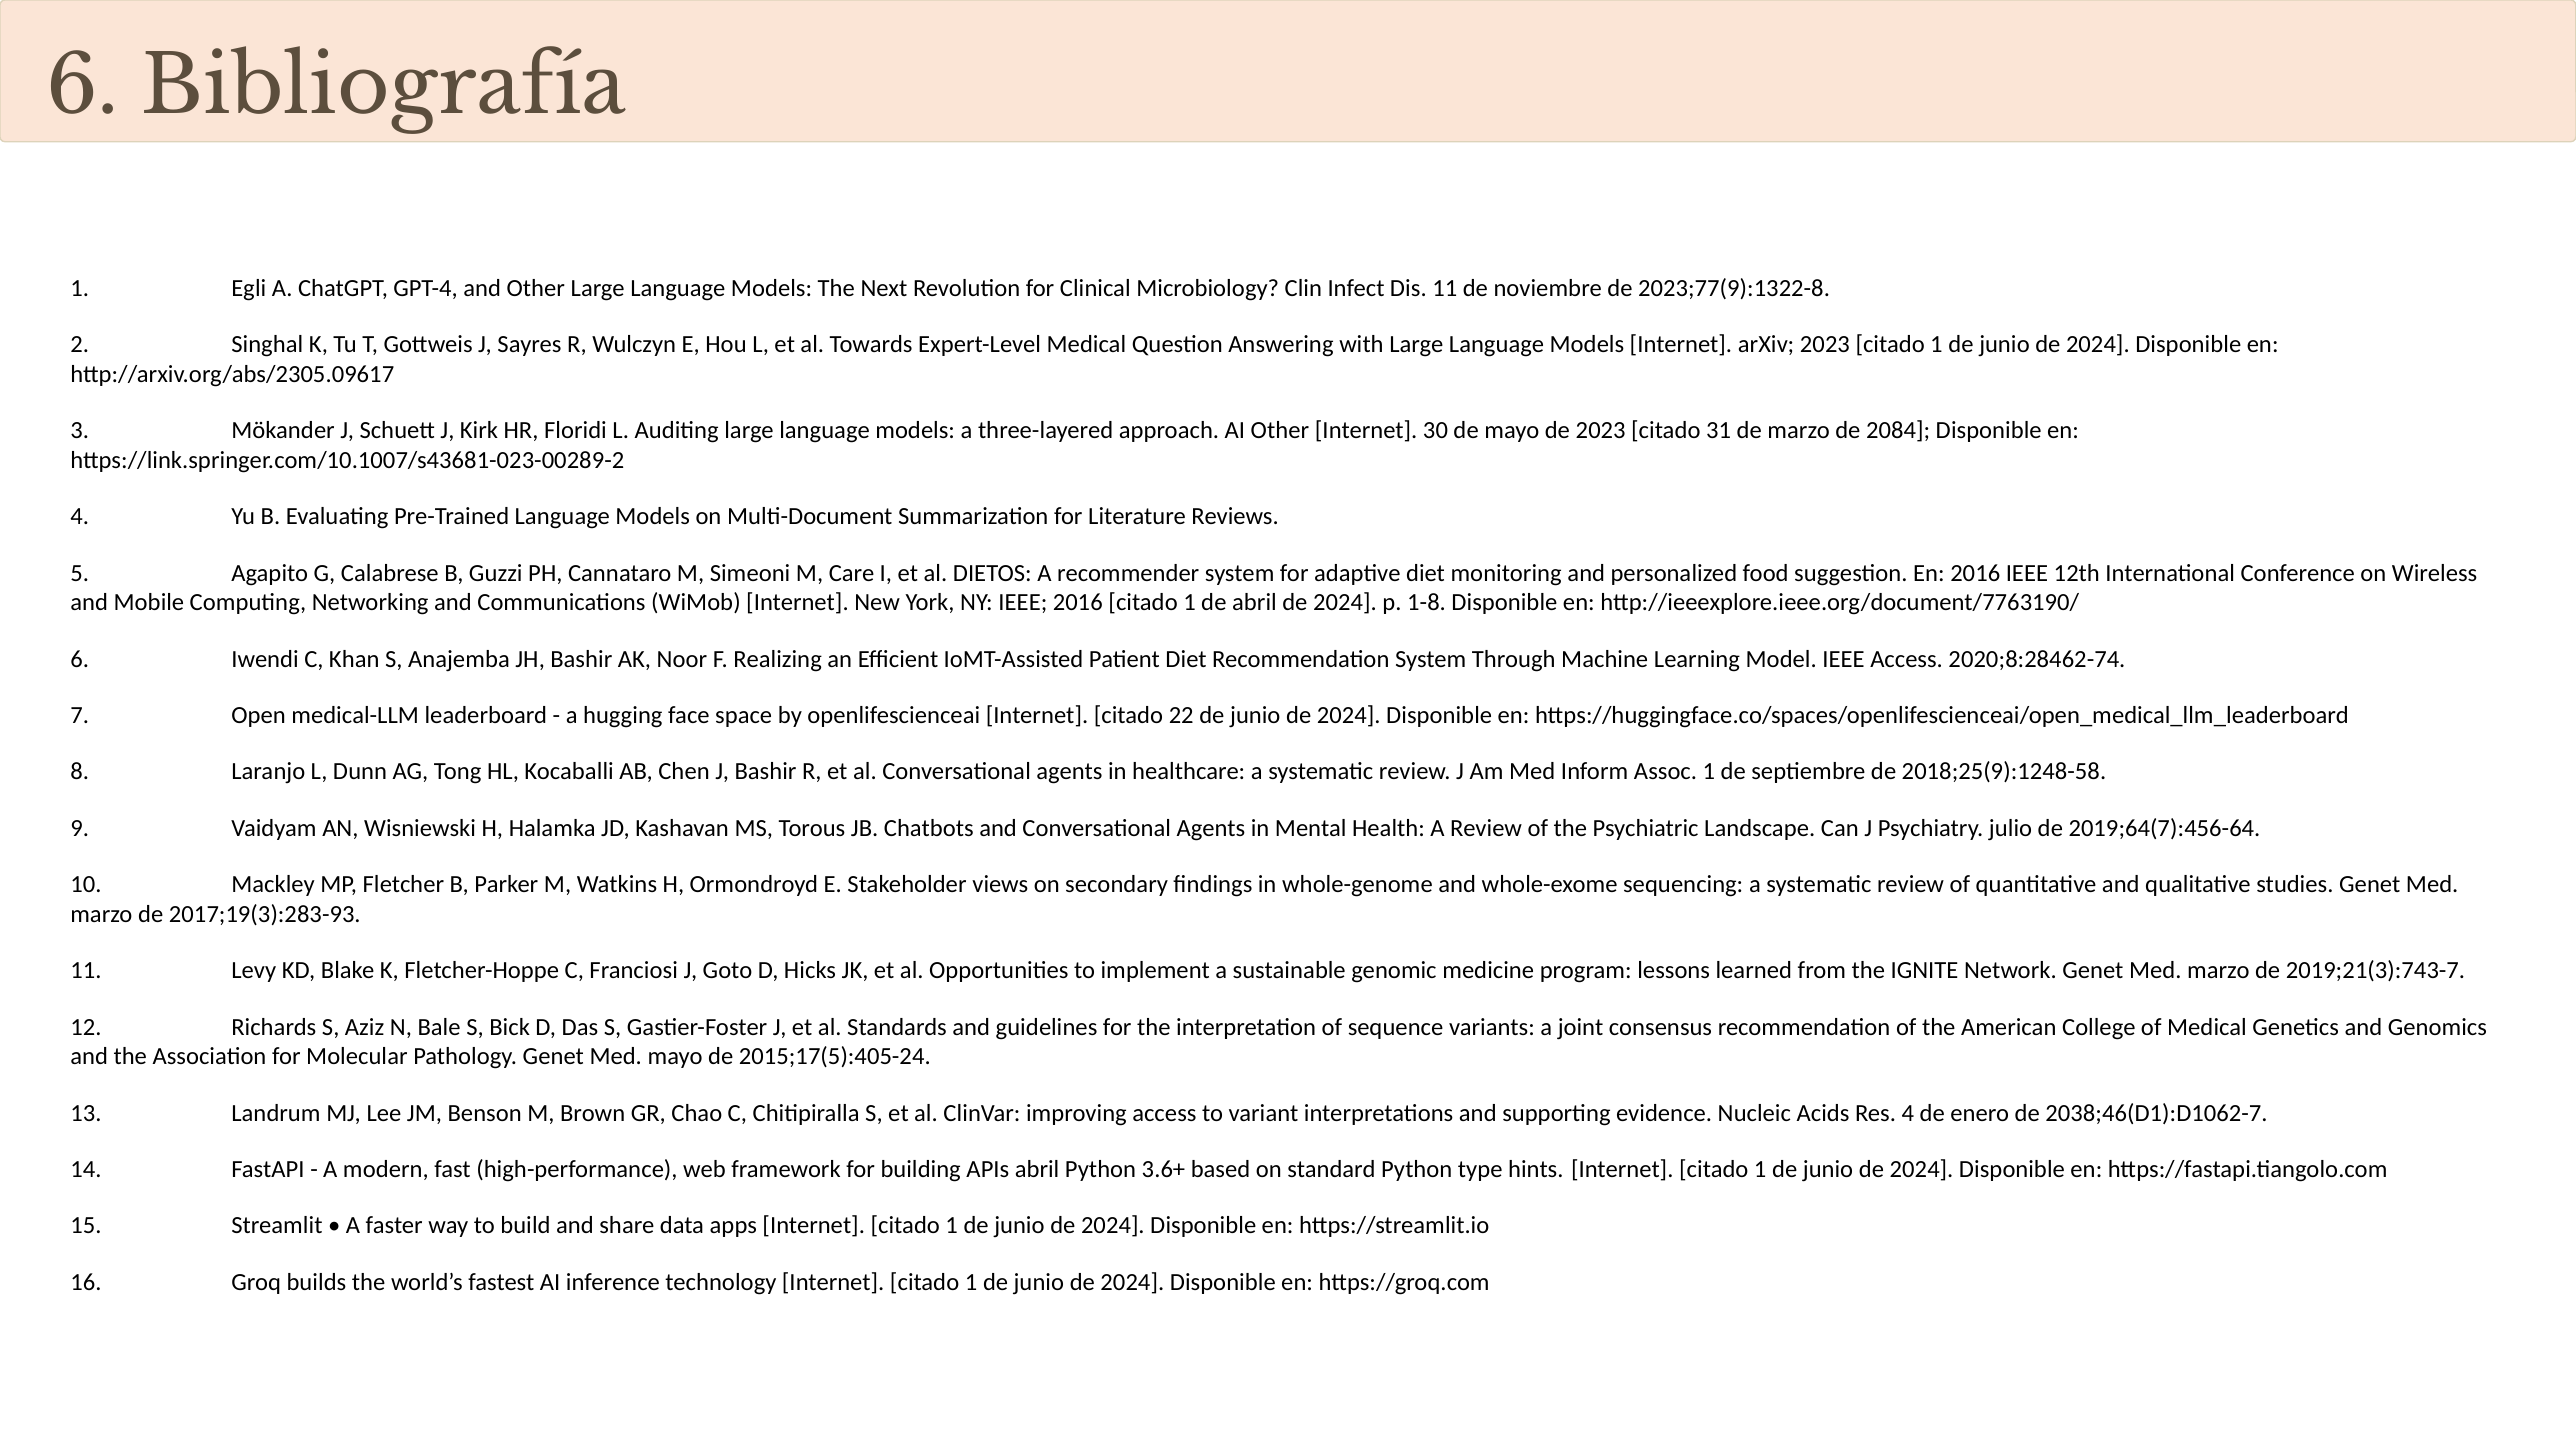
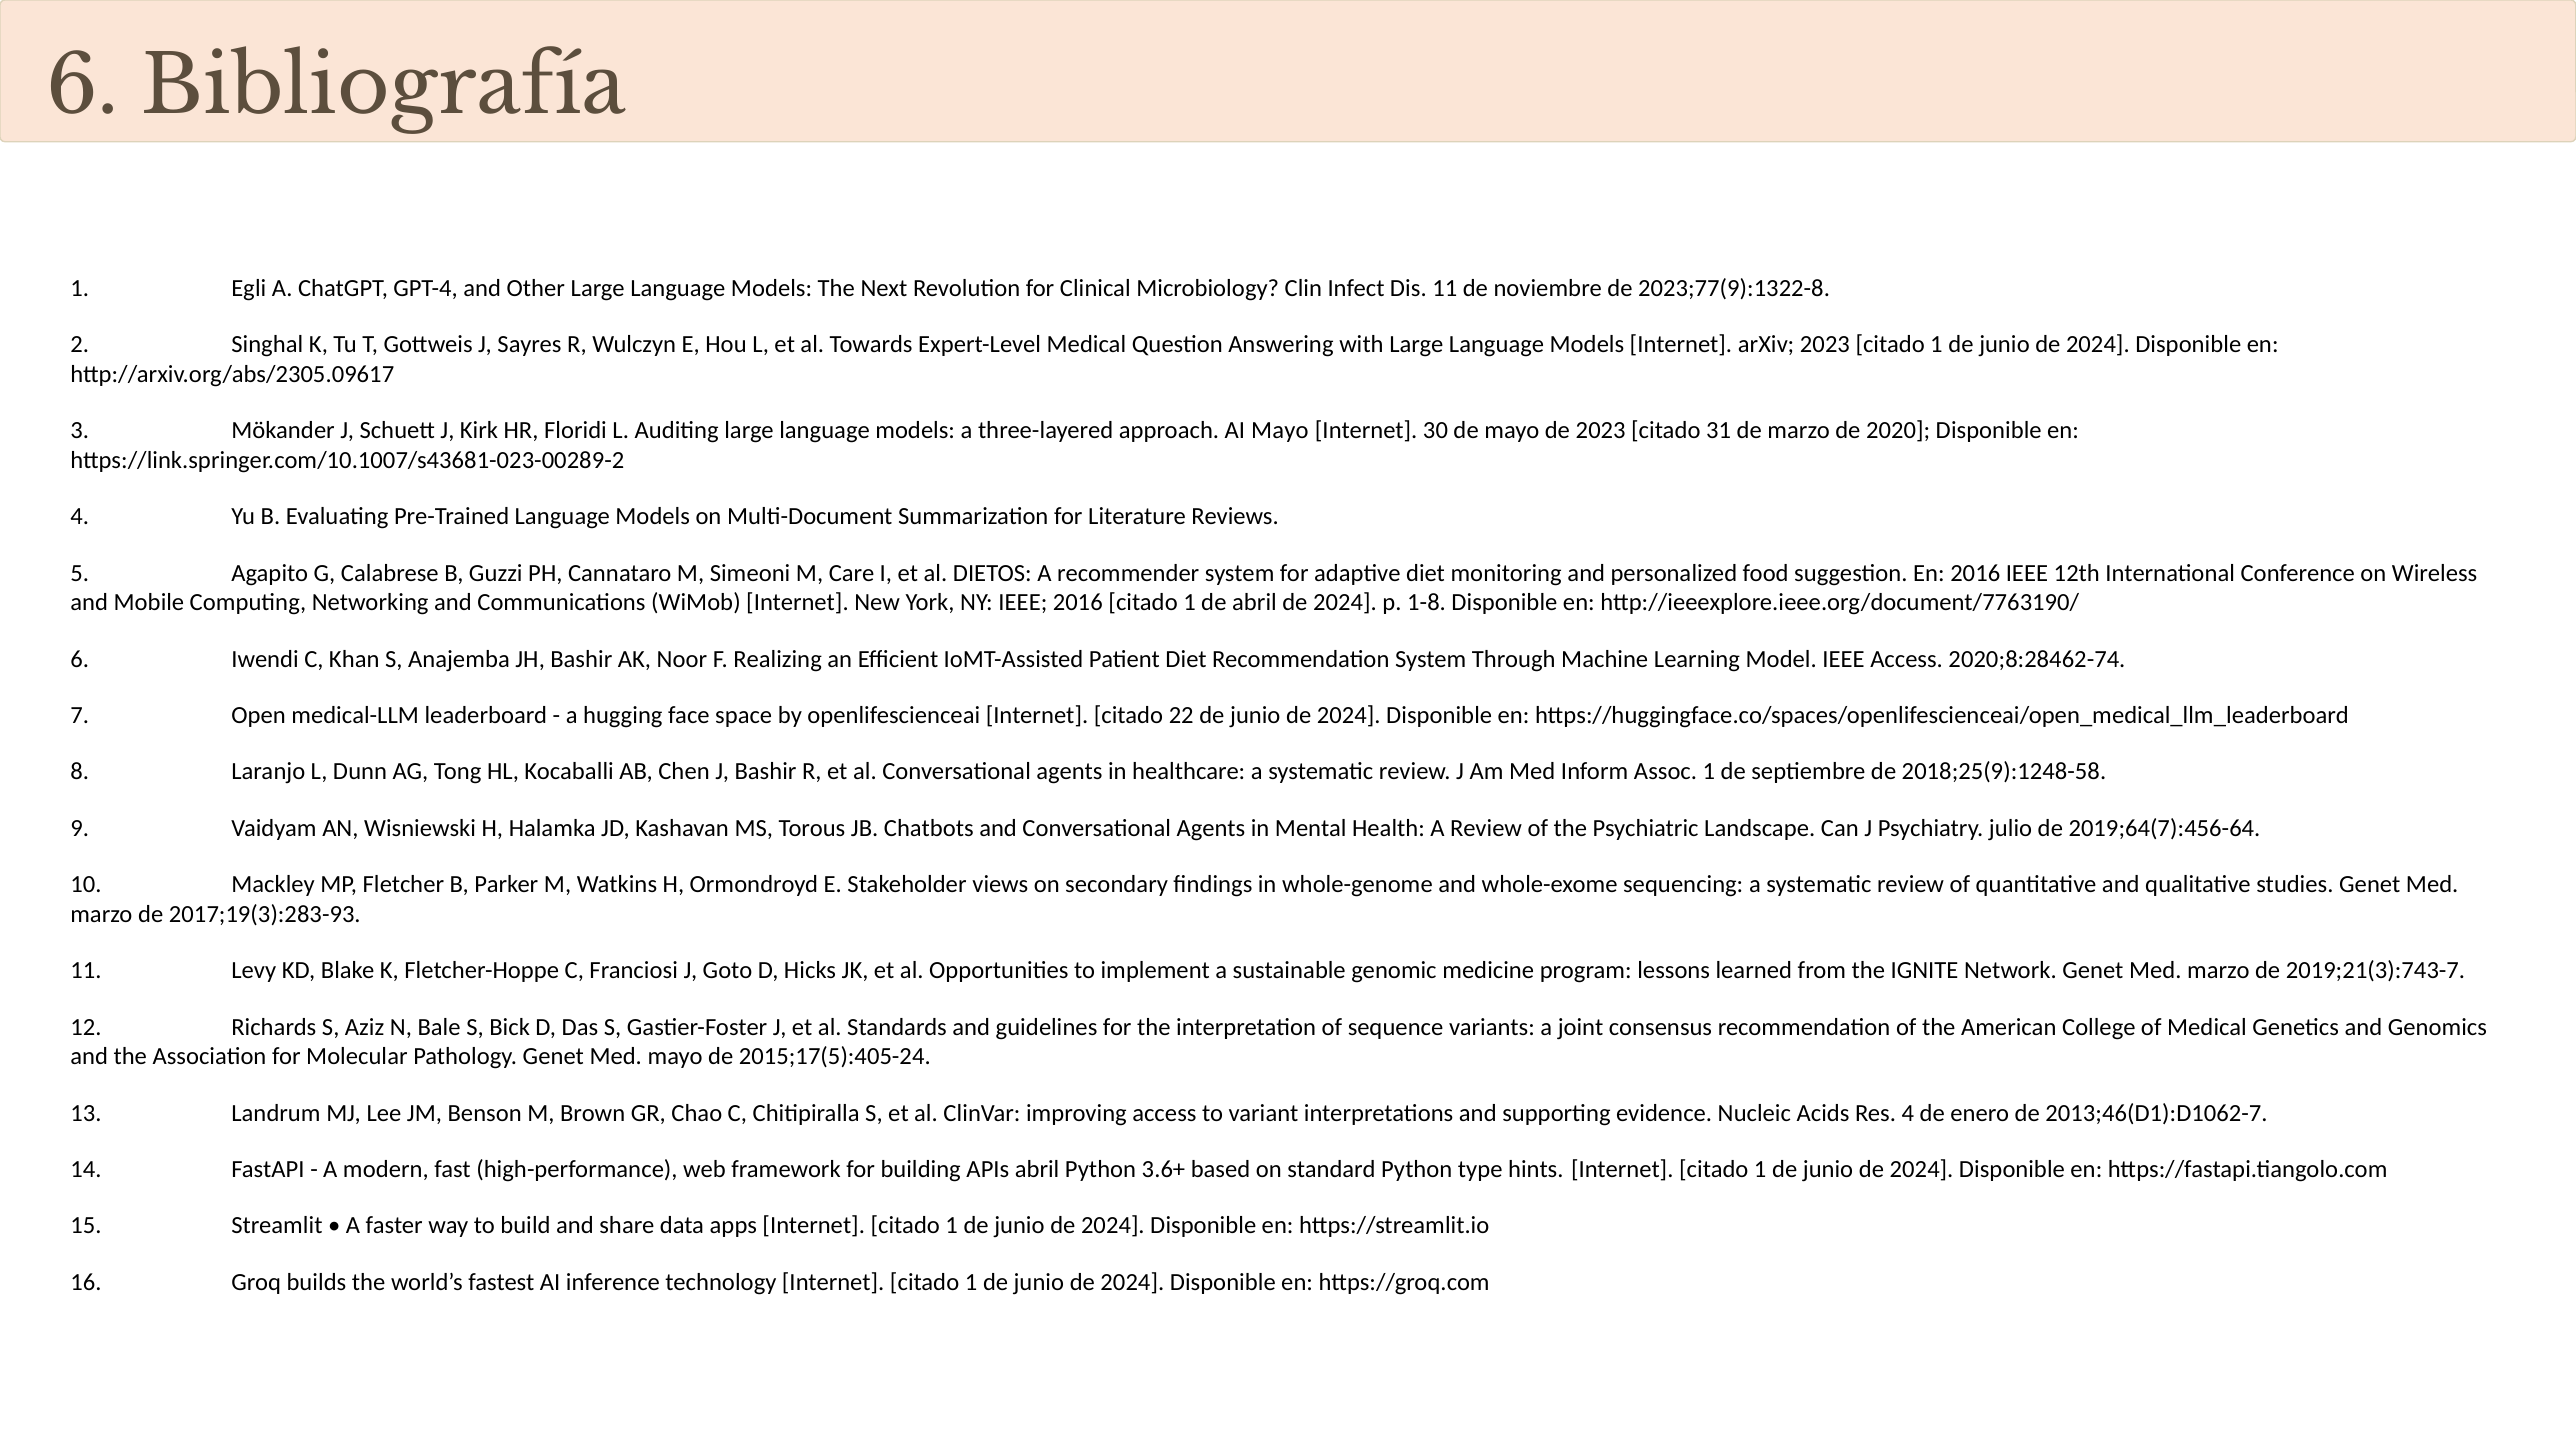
AI Other: Other -> Mayo (1280, 431)
2084: 2084 -> 2020 (1898, 431)
2038;46(D1):D1062-7: 2038;46(D1):D1062-7 -> 2013;46(D1):D1062-7 (2157, 1113)
